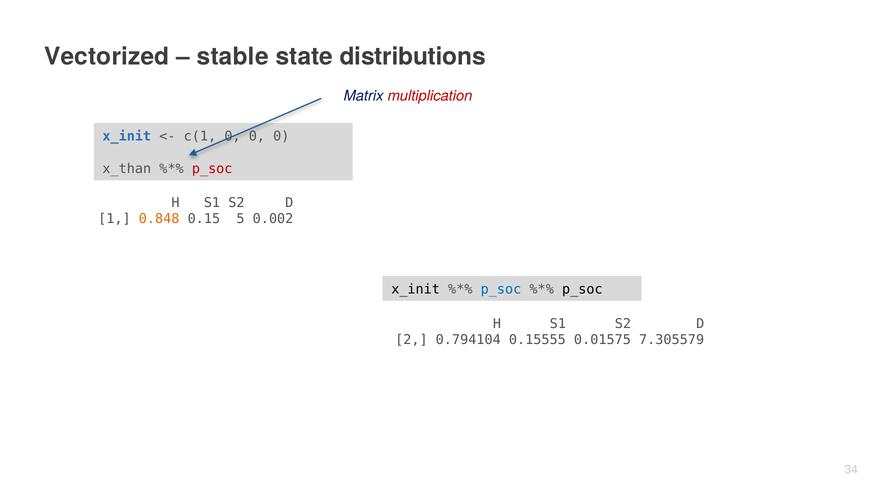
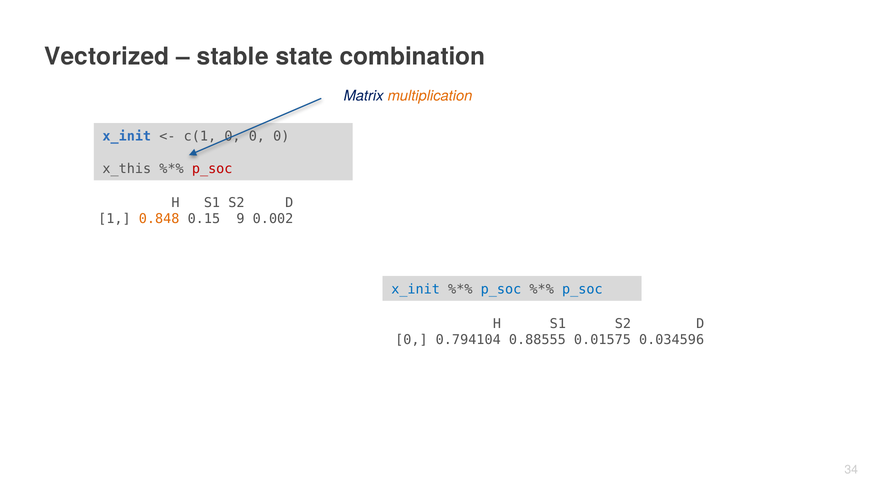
distributions: distributions -> combination (413, 57)
multiplication colour: red -> orange (430, 96)
x_than: x_than -> x_this (127, 169)
5: 5 -> 9 (240, 219)
x_init colour: black -> blue (416, 289)
p_soc colour: black -> blue (582, 289)
2: 2 -> 0 (411, 340)
0.15555: 0.15555 -> 0.88555 (537, 340)
7.305579: 7.305579 -> 0.034596 (672, 340)
